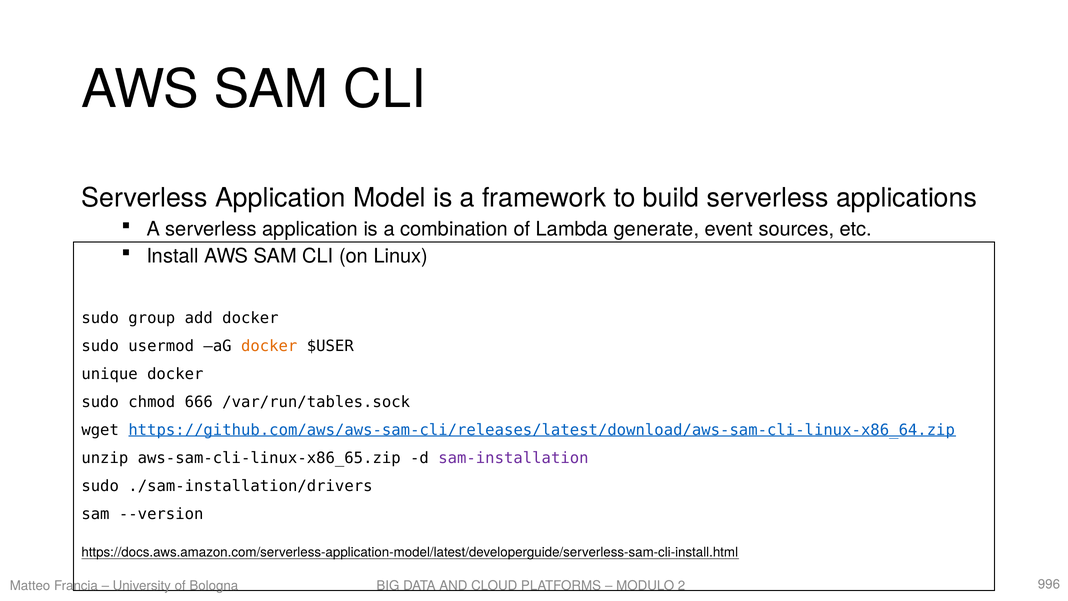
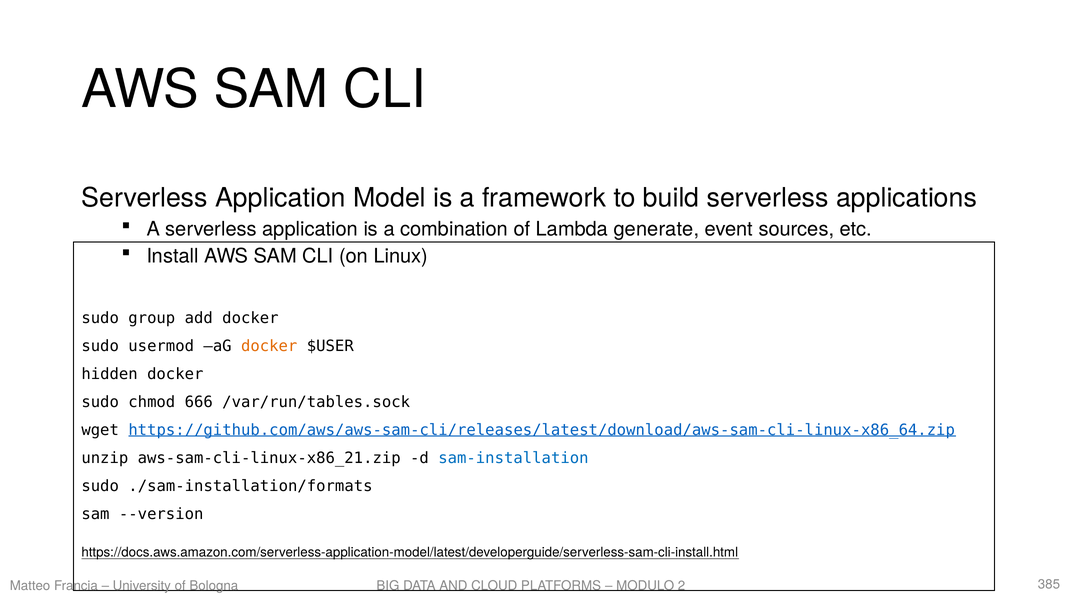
unique: unique -> hidden (110, 374)
aws-sam-cli-linux-x86_65.zip: aws-sam-cli-linux-x86_65.zip -> aws-sam-cli-linux-x86_21.zip (269, 458)
sam-installation colour: purple -> blue (513, 458)
./sam-installation/drivers: ./sam-installation/drivers -> ./sam-installation/formats (250, 486)
996: 996 -> 385 (1049, 584)
